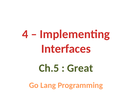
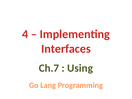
Ch.5: Ch.5 -> Ch.7 (49, 68)
Great: Great -> Using (80, 68)
